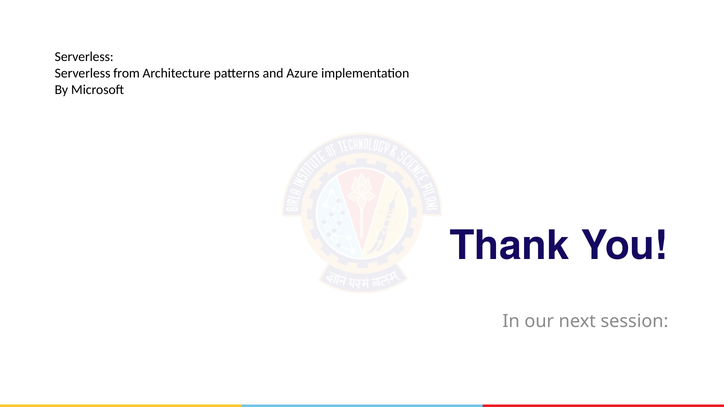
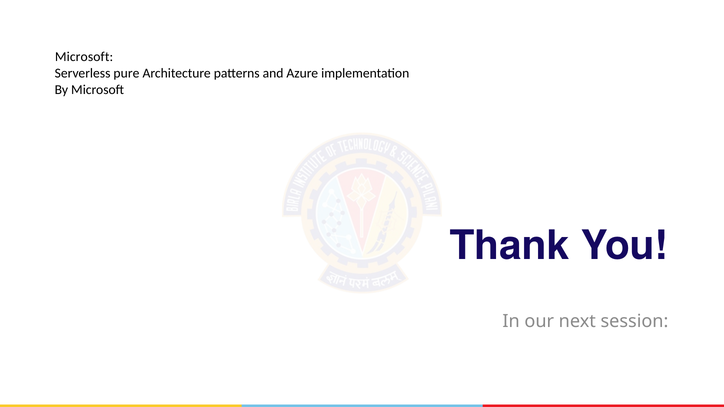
Serverless: Serverless -> Microsoft (84, 57)
from: from -> pure (126, 73)
